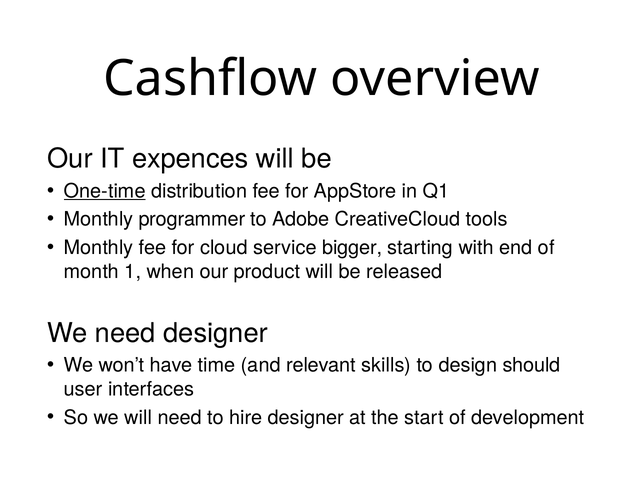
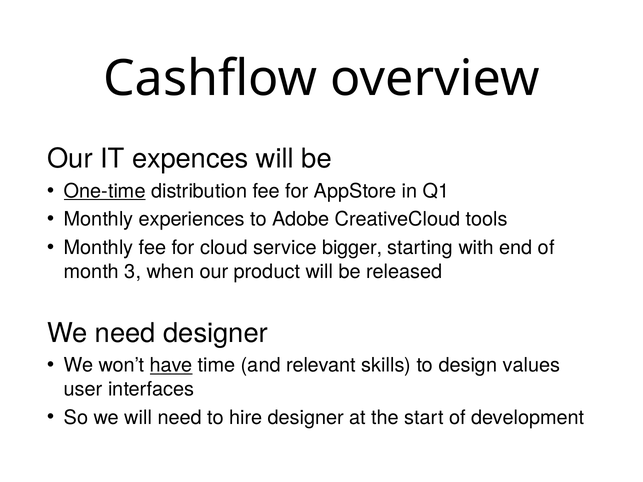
programmer: programmer -> experiences (192, 219)
1: 1 -> 3 (133, 272)
have underline: none -> present (171, 366)
should: should -> values (531, 366)
